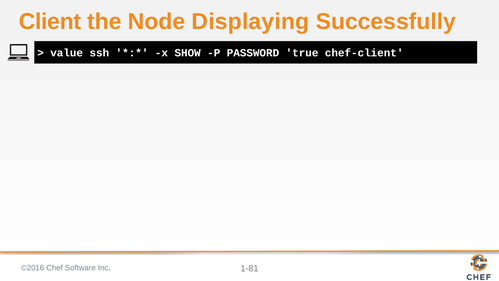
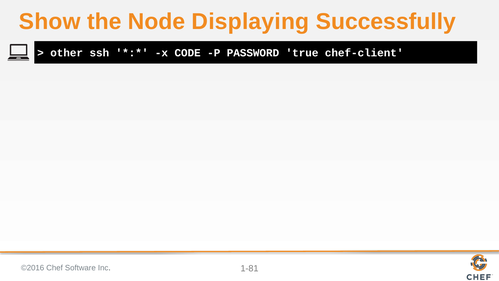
Client: Client -> Show (50, 22)
value: value -> other (67, 53)
SHOW: SHOW -> CODE (188, 53)
